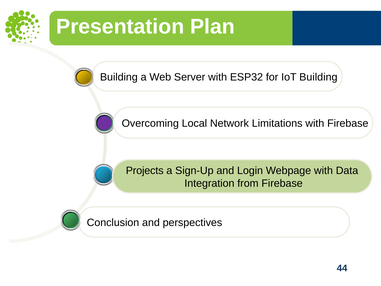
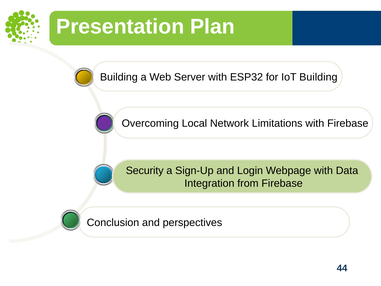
Projects: Projects -> Security (145, 171)
